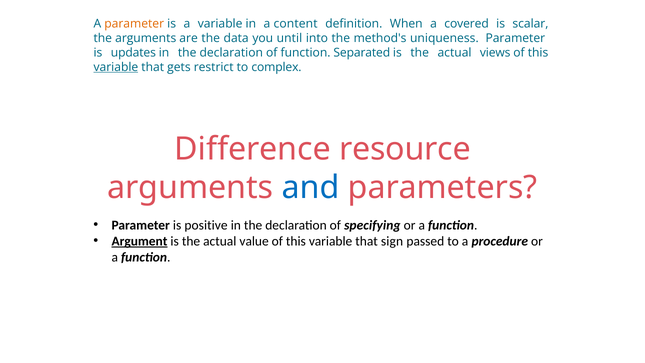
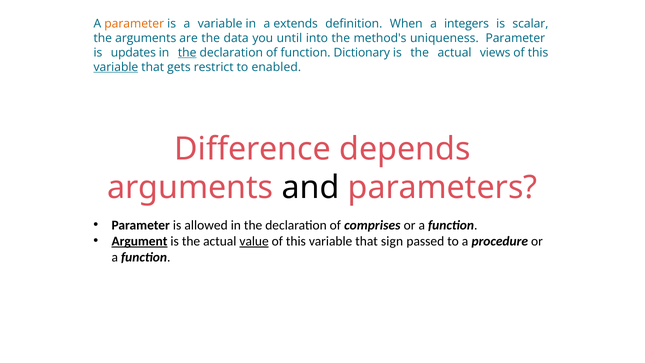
content: content -> extends (296, 24)
covered: covered -> integers (467, 24)
the underline: none -> present (187, 53)
Separated: Separated -> Dictionary (362, 53)
complex: complex -> enabled (276, 67)
resource: resource -> depends (405, 149)
and colour: blue -> black (311, 188)
positive: positive -> allowed (206, 225)
specifying: specifying -> comprises (372, 225)
value underline: none -> present (254, 241)
